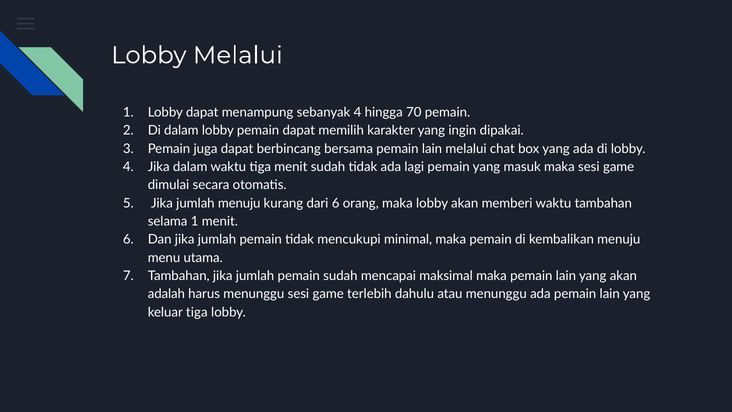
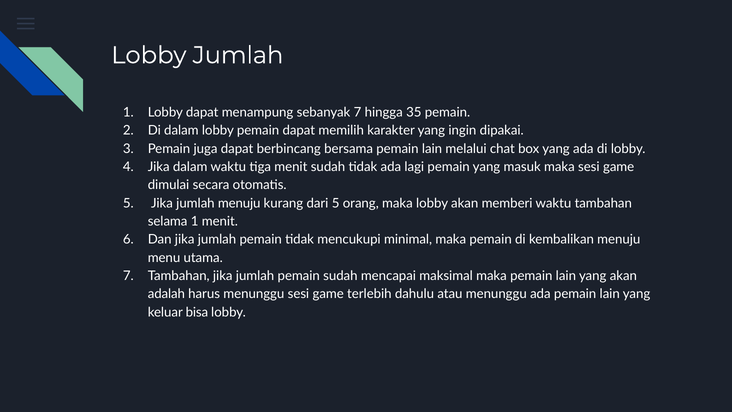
Lobby Melalui: Melalui -> Jumlah (238, 55)
sebanyak 4: 4 -> 7 (358, 112)
70: 70 -> 35 (414, 112)
dari 6: 6 -> 5 (336, 203)
keluar tiga: tiga -> bisa (197, 312)
